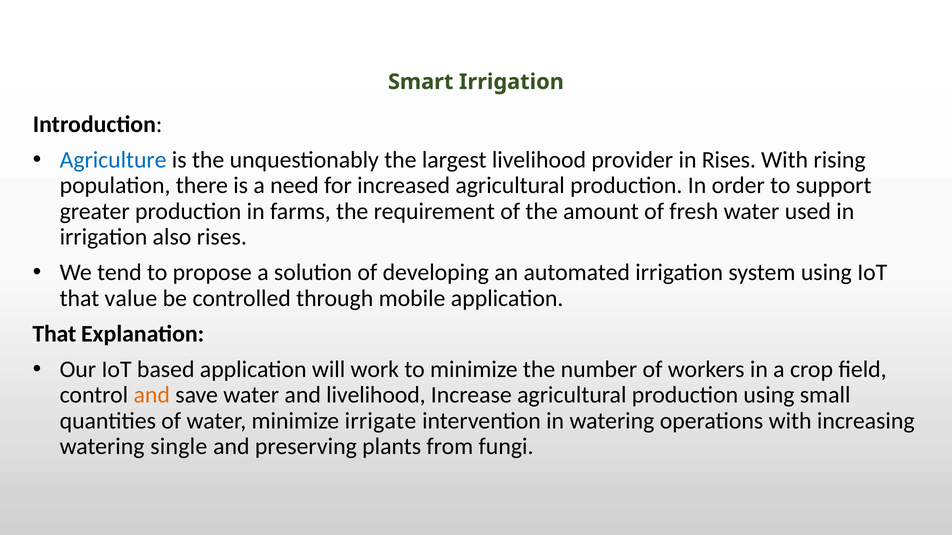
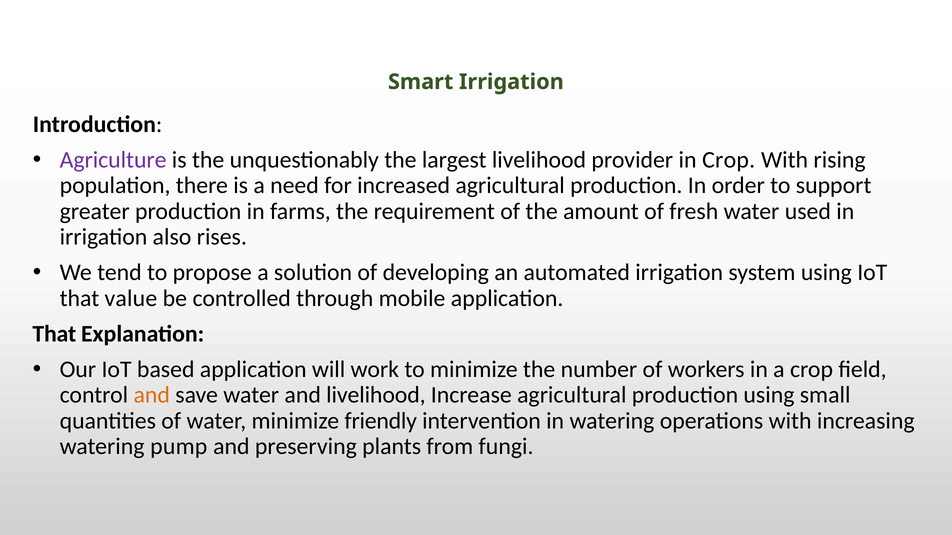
Agriculture colour: blue -> purple (113, 160)
in Rises: Rises -> Crop (729, 160)
irrigate: irrigate -> friendly (381, 421)
single: single -> pump (179, 447)
